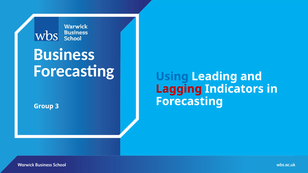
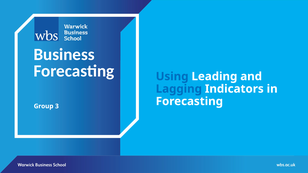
Lagging colour: red -> blue (179, 89)
